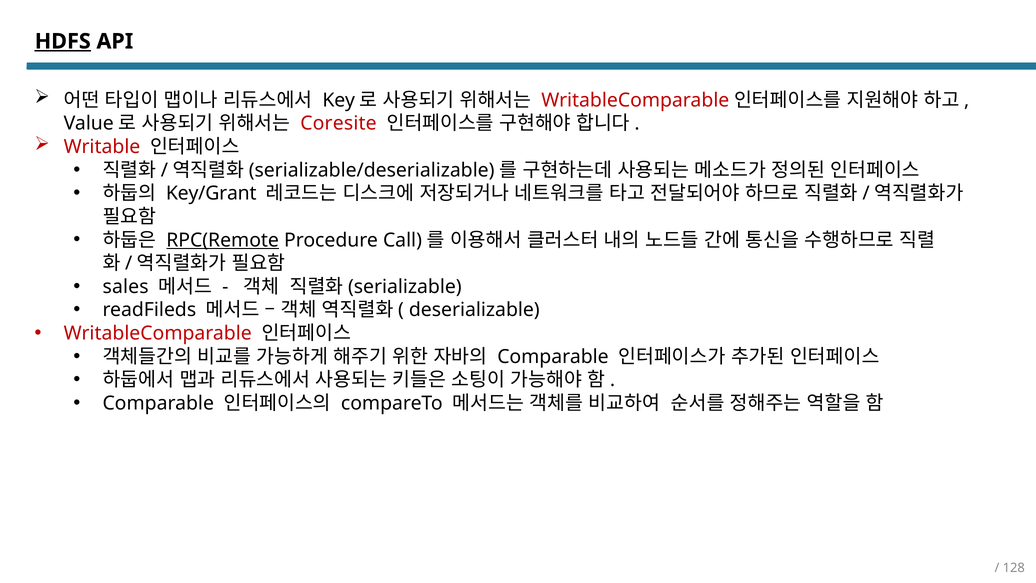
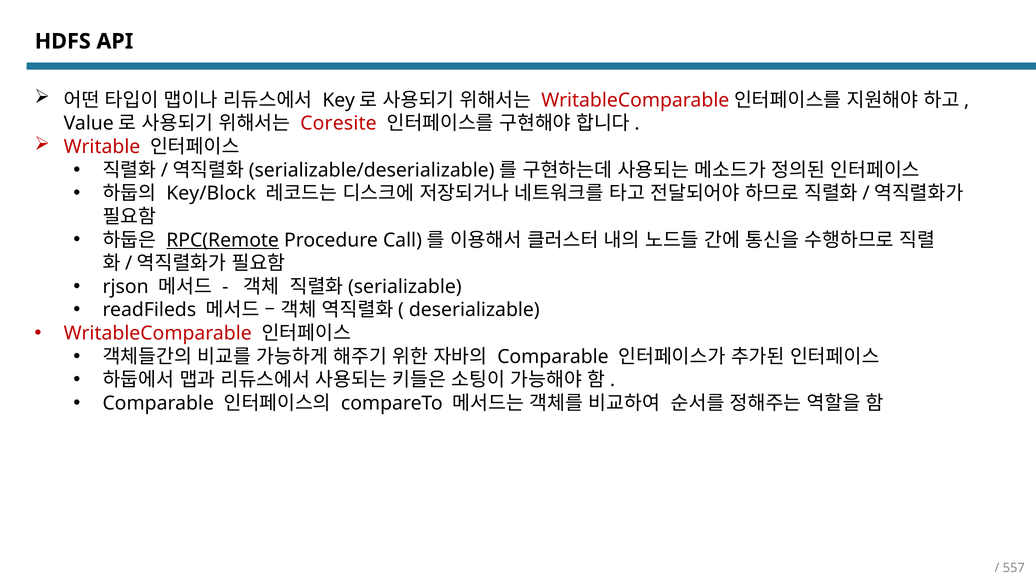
HDFS underline: present -> none (63, 41)
Key/Grant: Key/Grant -> Key/Block (211, 193)
sales: sales -> rjson (126, 287)
128: 128 -> 557 (1014, 568)
